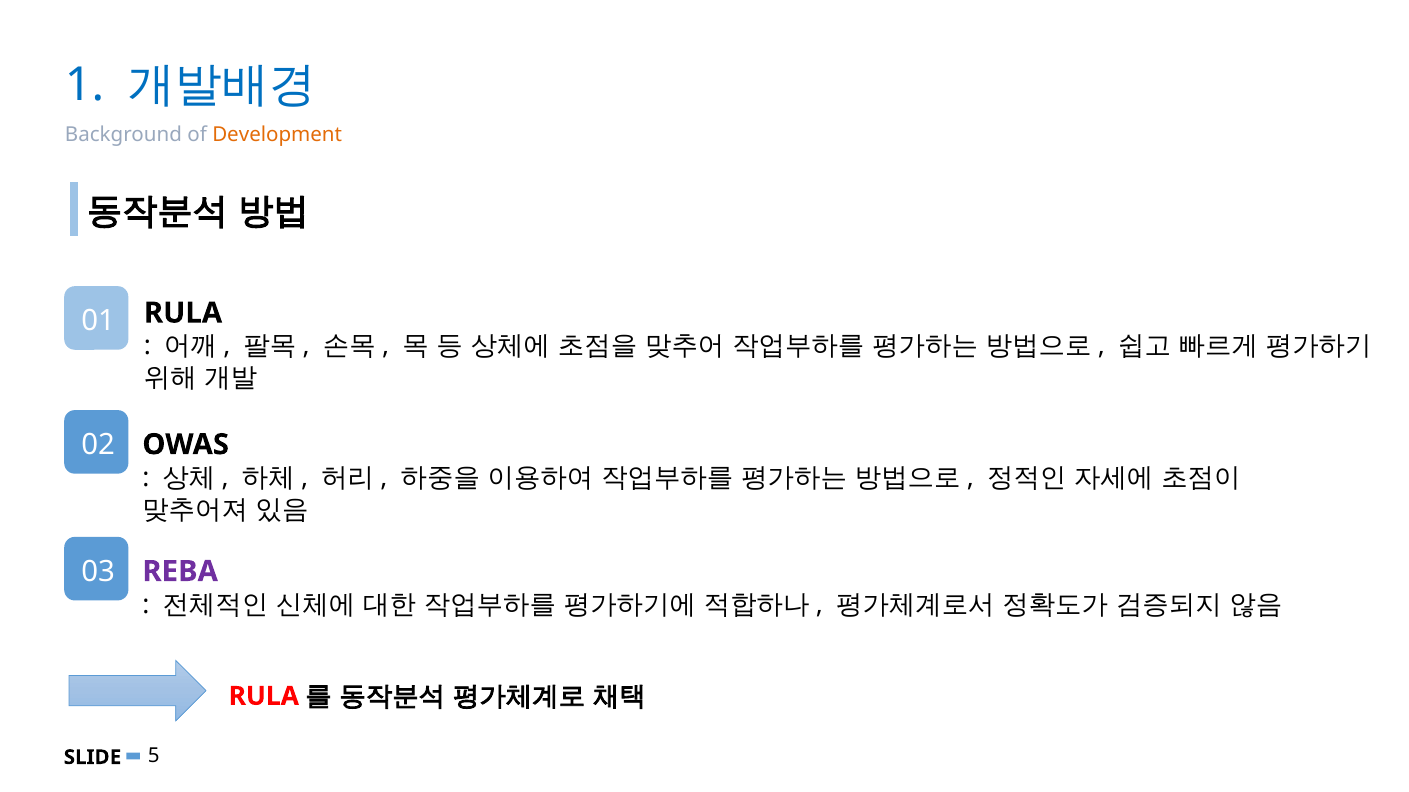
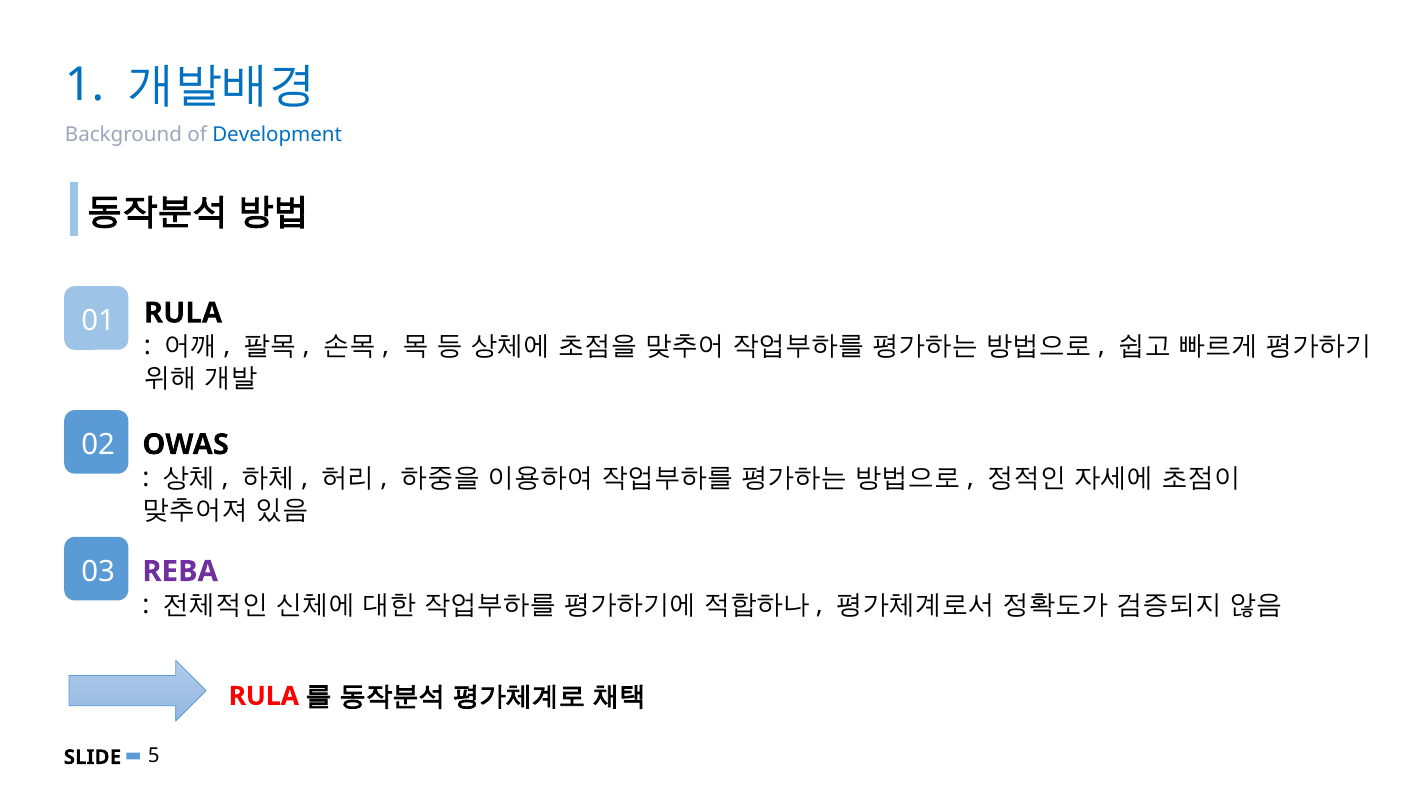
Development colour: orange -> blue (277, 135)
